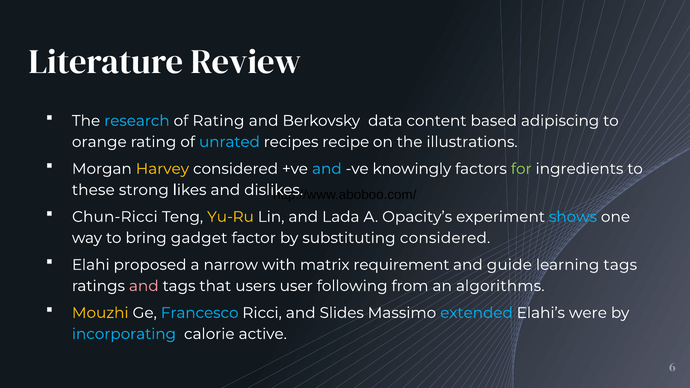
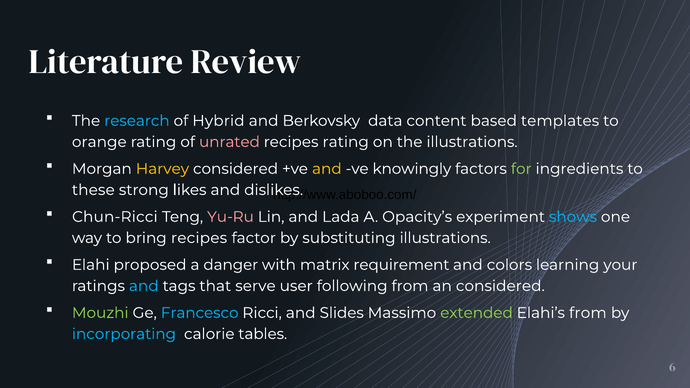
of Rating: Rating -> Hybrid (218, 121)
adipiscing: adipiscing -> templates (560, 121)
unrated colour: light blue -> pink (229, 142)
recipes recipe: recipe -> rating (346, 142)
and colour: light blue -> yellow (327, 169)
Yu-Ru colour: yellow -> pink (230, 217)
bring gadget: gadget -> recipes (199, 238)
substituting considered: considered -> illustrations (445, 238)
narrow: narrow -> danger (231, 265)
guide: guide -> colors (509, 265)
learning tags: tags -> your (620, 265)
and colour: pink -> light blue (144, 286)
users: users -> serve (255, 286)
an algorithms: algorithms -> considered (500, 286)
Mouzhi colour: yellow -> light green (100, 313)
extended colour: light blue -> light green (476, 313)
Elahi’s were: were -> from (588, 313)
active: active -> tables (263, 334)
